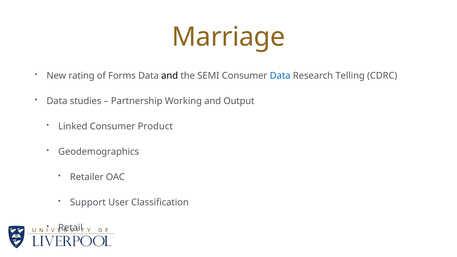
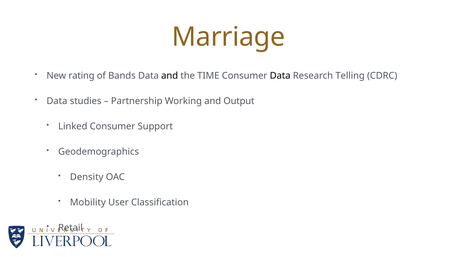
Forms: Forms -> Bands (122, 76)
SEMI: SEMI -> TIME (208, 76)
Data colour: blue -> black (280, 76)
Product: Product -> Support (155, 127)
Retailer: Retailer -> Density (87, 177)
Support: Support -> Mobility (88, 202)
